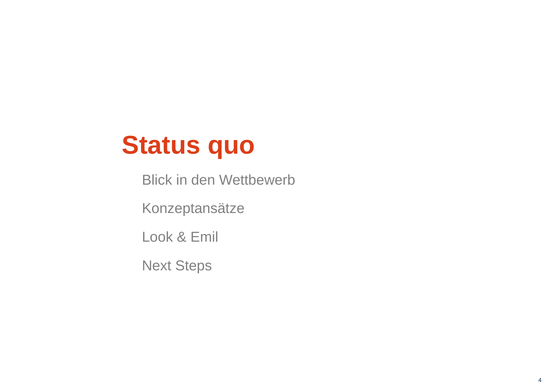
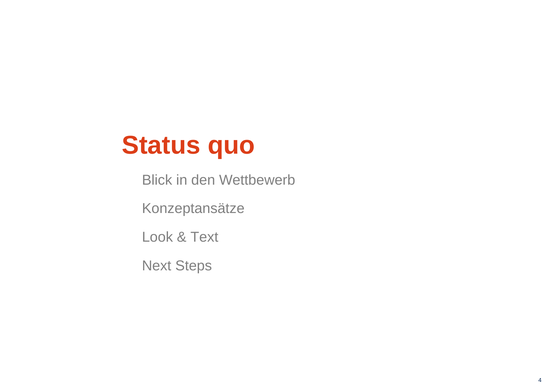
Emil: Emil -> Text (204, 237)
